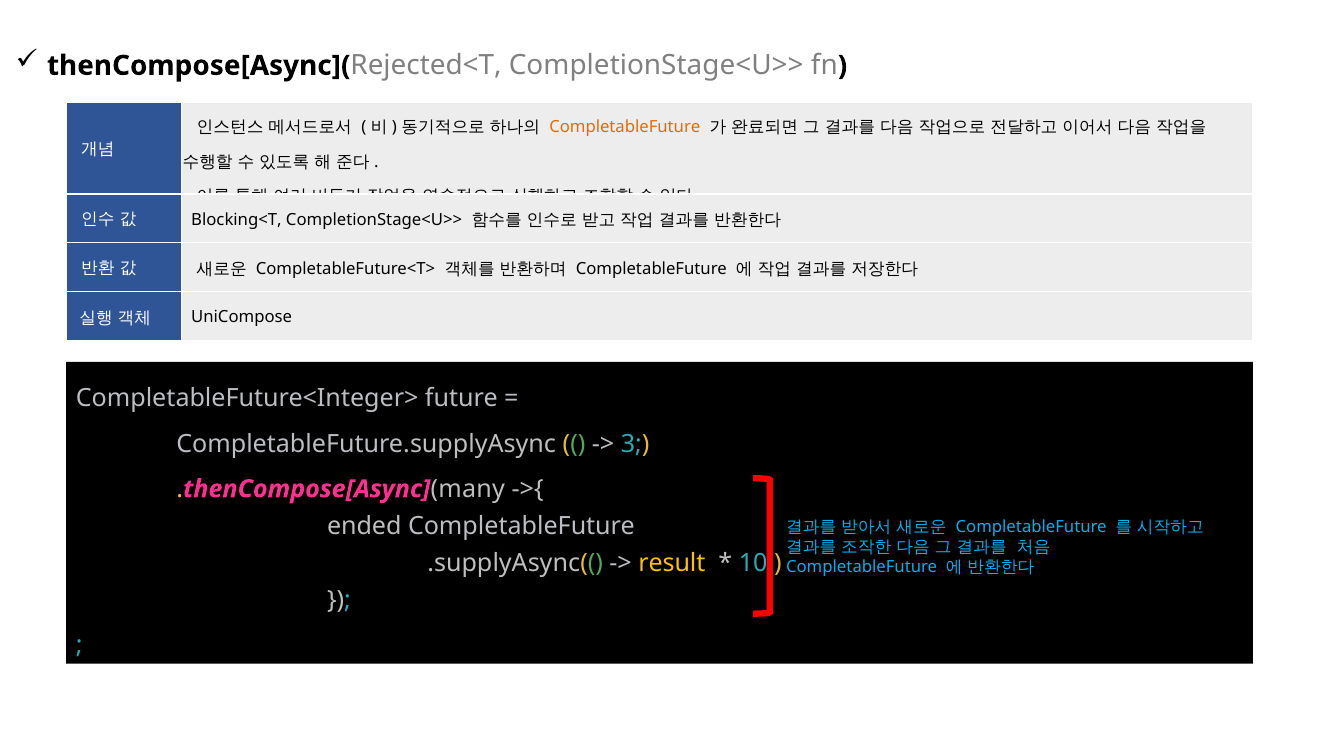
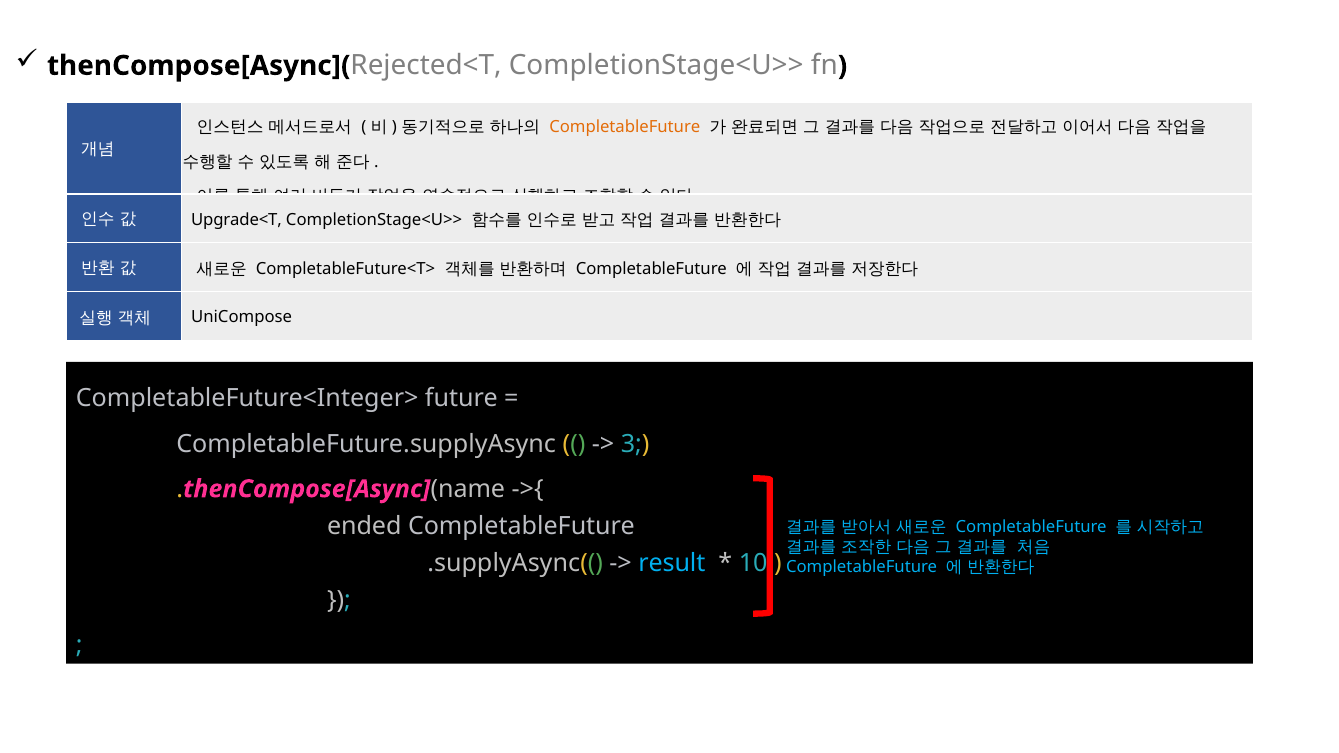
Blocking<T: Blocking<T -> Upgrade<T (237, 220)
many: many -> name (468, 489)
result colour: yellow -> light blue (672, 563)
